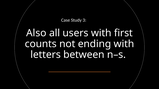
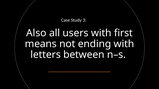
counts: counts -> means (41, 44)
